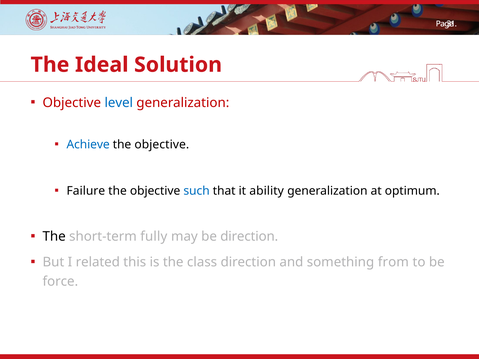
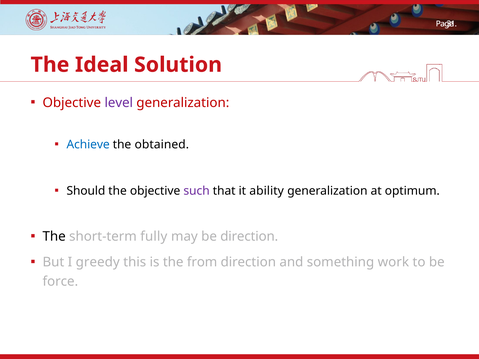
level colour: blue -> purple (119, 103)
objective: objective -> obtained (162, 145)
Failure: Failure -> Should (86, 191)
such colour: blue -> purple (197, 191)
related: related -> greedy (98, 262)
class: class -> from (202, 262)
from: from -> work (393, 262)
